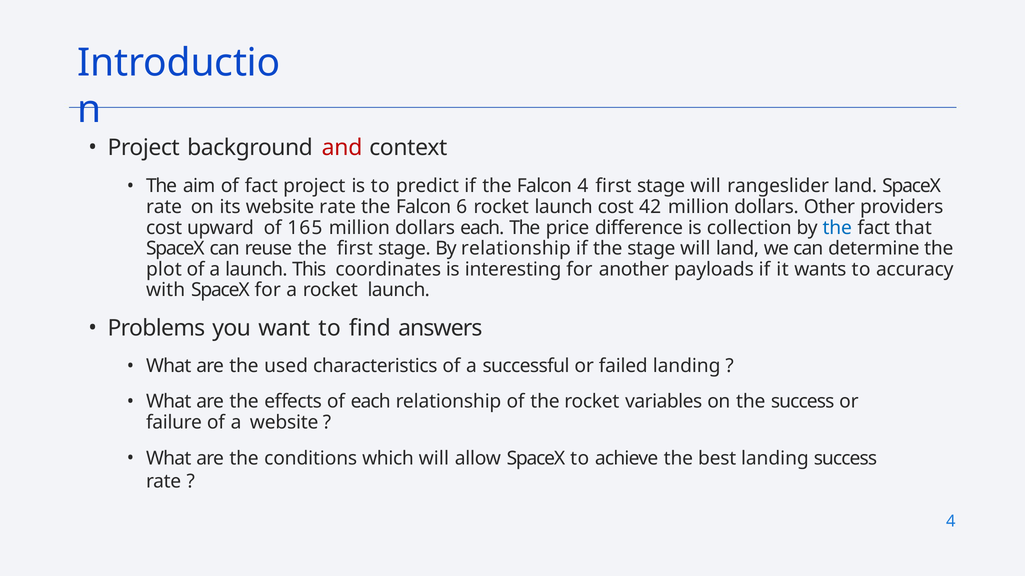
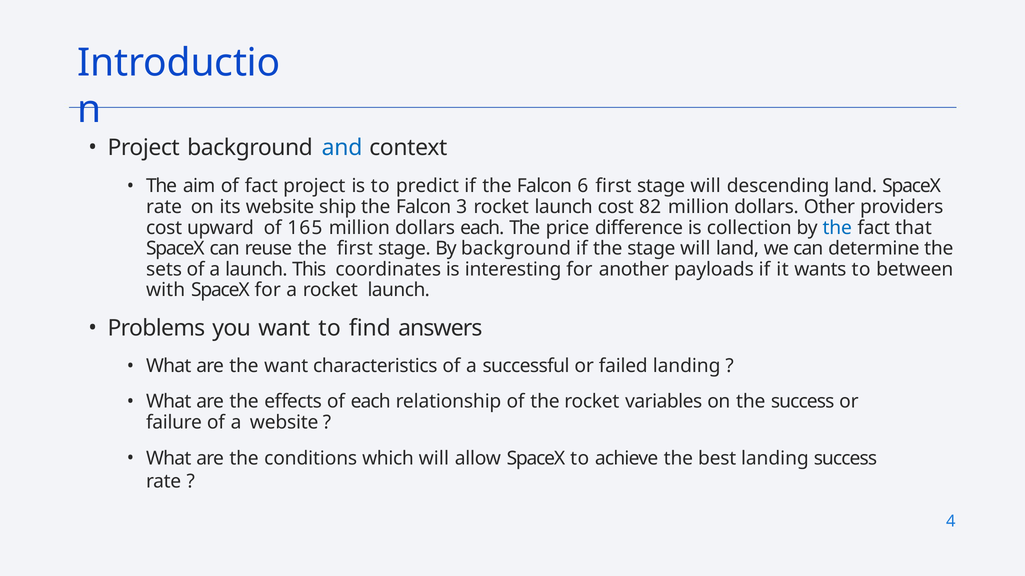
and colour: red -> blue (342, 148)
Falcon 4: 4 -> 6 (583, 186)
rangeslider: rangeslider -> descending (778, 186)
website rate: rate -> ship (338, 207)
6: 6 -> 3 (462, 207)
42: 42 -> 82 (650, 207)
By relationship: relationship -> background (516, 249)
plot: plot -> sets (164, 270)
accuracy: accuracy -> between (915, 270)
the used: used -> want (286, 366)
